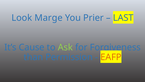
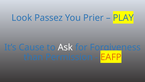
Marge: Marge -> Passez (49, 18)
LAST: LAST -> PLAY (123, 18)
Ask colour: light green -> white (65, 47)
